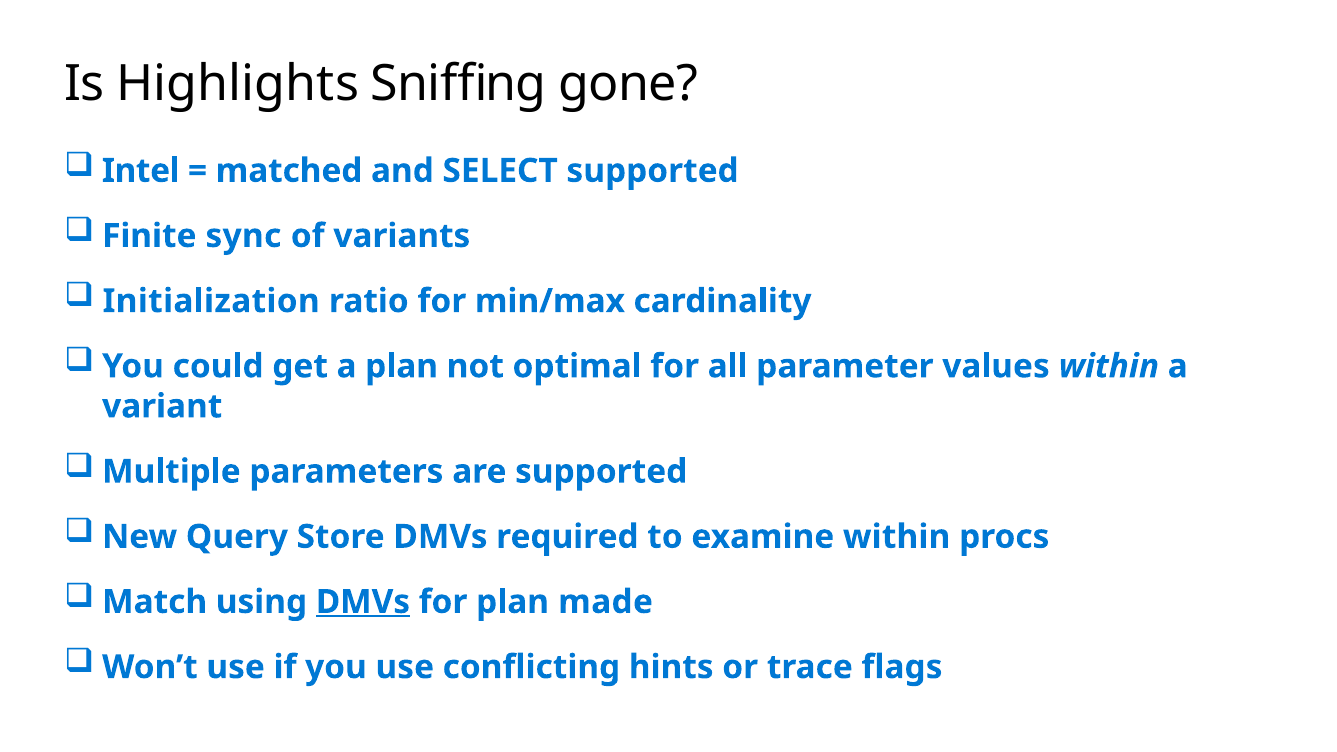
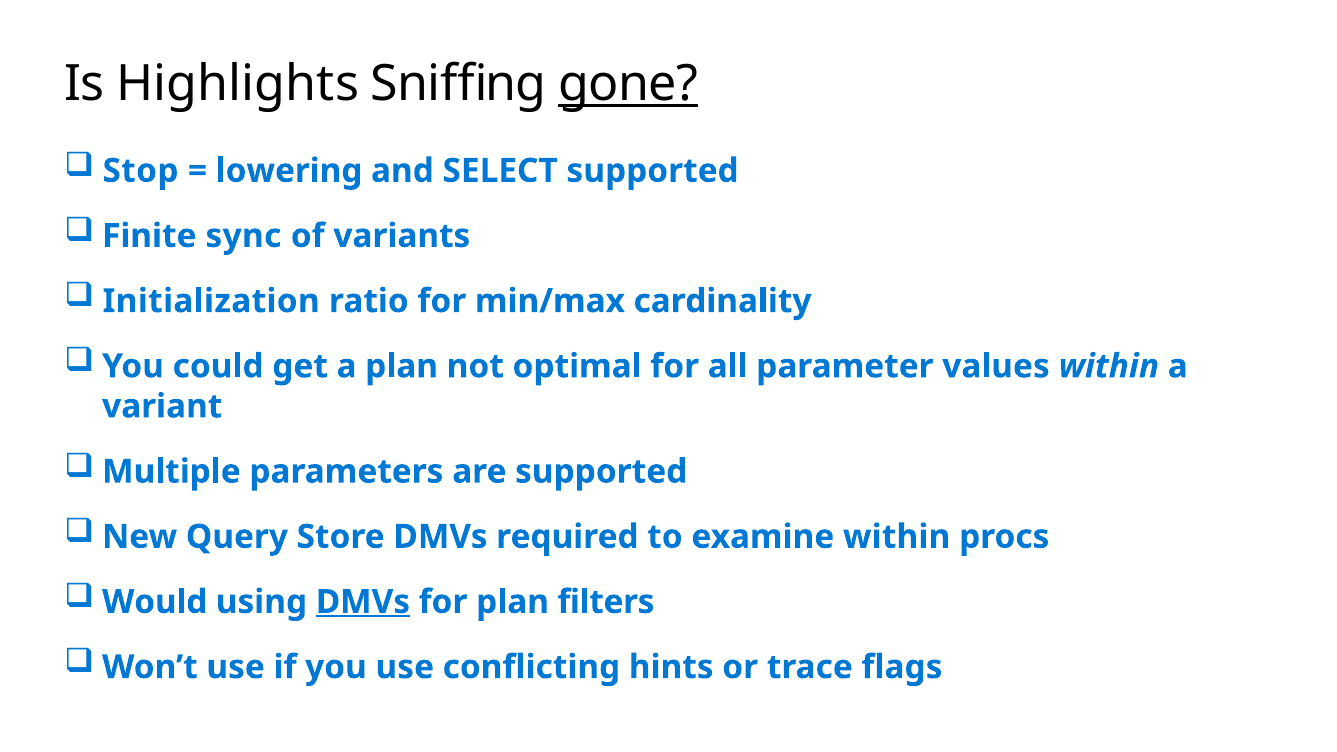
gone underline: none -> present (628, 84)
Intel: Intel -> Stop (140, 171)
matched: matched -> lowering (289, 171)
Match: Match -> Would (155, 602)
made: made -> filters (606, 602)
